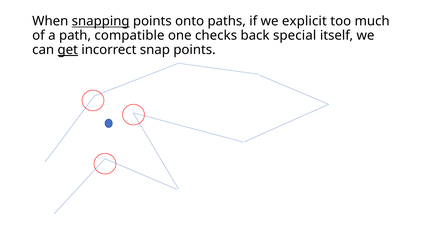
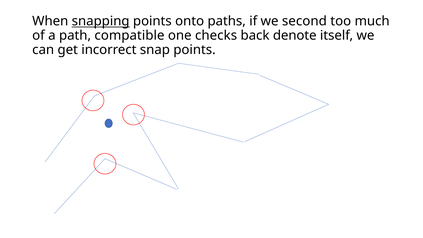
explicit: explicit -> second (304, 21)
special: special -> denote (295, 36)
get underline: present -> none (68, 50)
